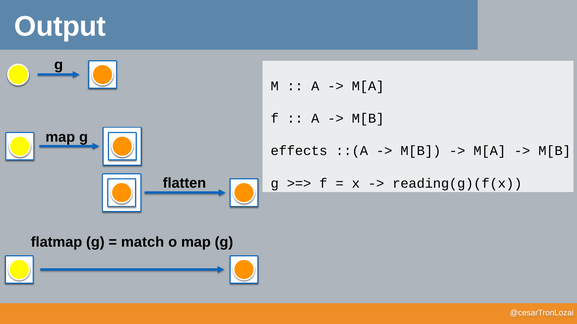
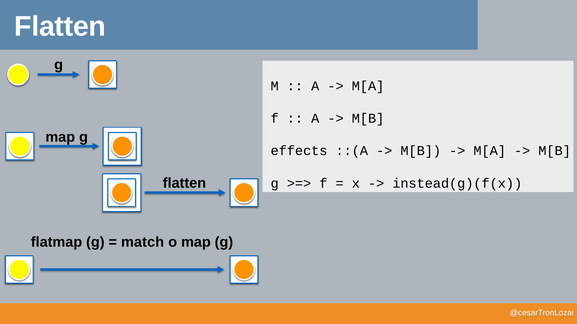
Output: Output -> Flatten (60, 27)
reading(g)(f(x: reading(g)(f(x -> instead(g)(f(x (457, 184)
